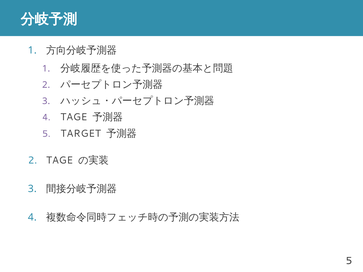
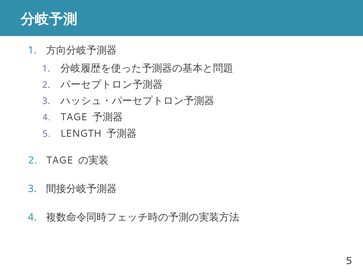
TARGET: TARGET -> LENGTH (81, 134)
